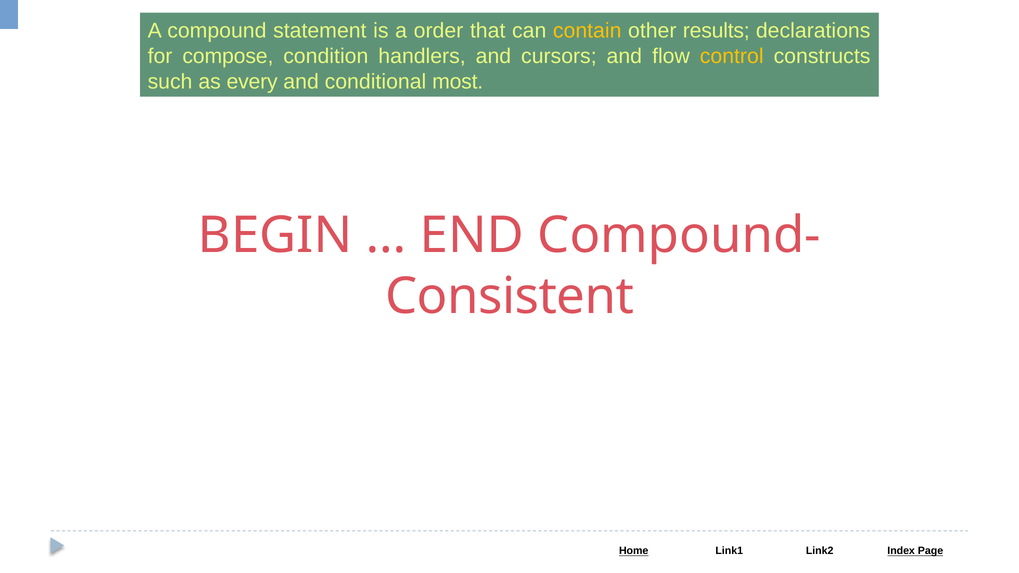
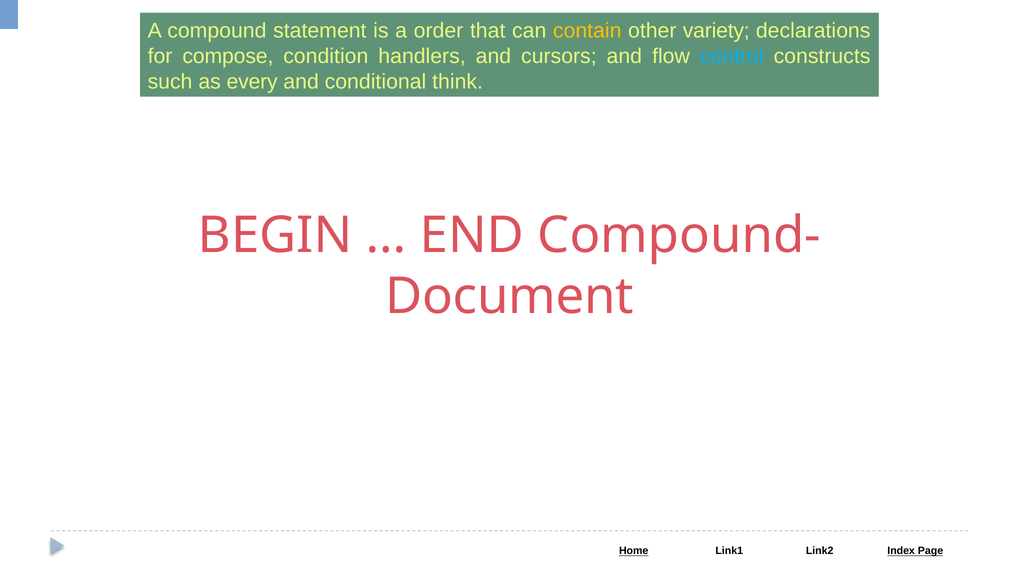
results: results -> variety (716, 31)
control colour: yellow -> light blue (732, 56)
most: most -> think (458, 82)
Consistent: Consistent -> Document (510, 296)
